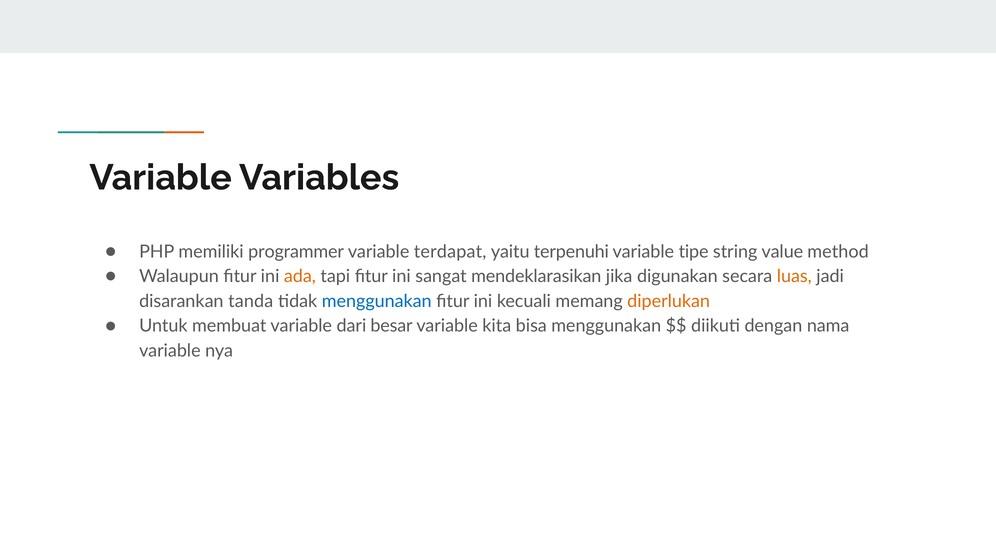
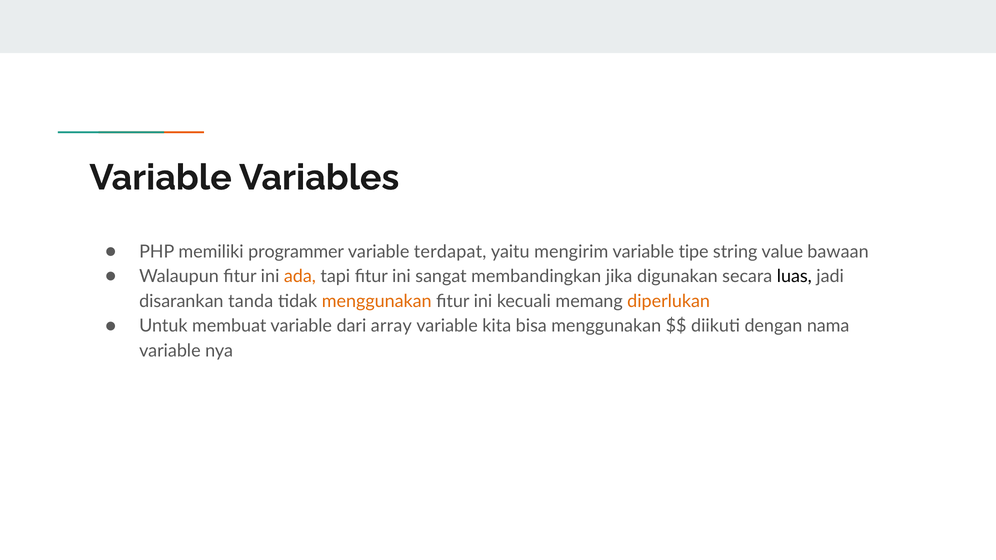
terpenuhi: terpenuhi -> mengirim (571, 252)
method: method -> bawaan (838, 252)
mendeklarasikan: mendeklarasikan -> membandingkan (536, 277)
luas colour: orange -> black (794, 277)
menggunakan colour: blue -> orange (377, 301)
besar: besar -> array (391, 326)
